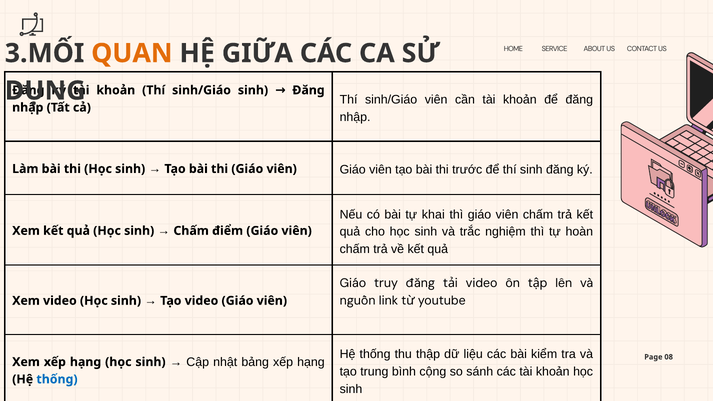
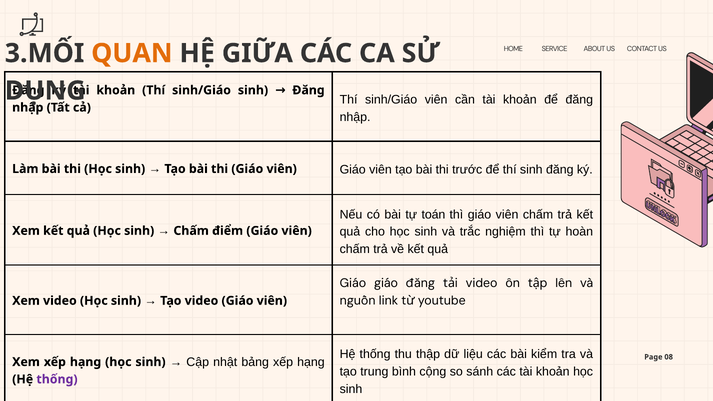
khai: khai -> toán (433, 214)
Giáo truy: truy -> giáo (386, 283)
thống colour: blue -> purple (57, 379)
